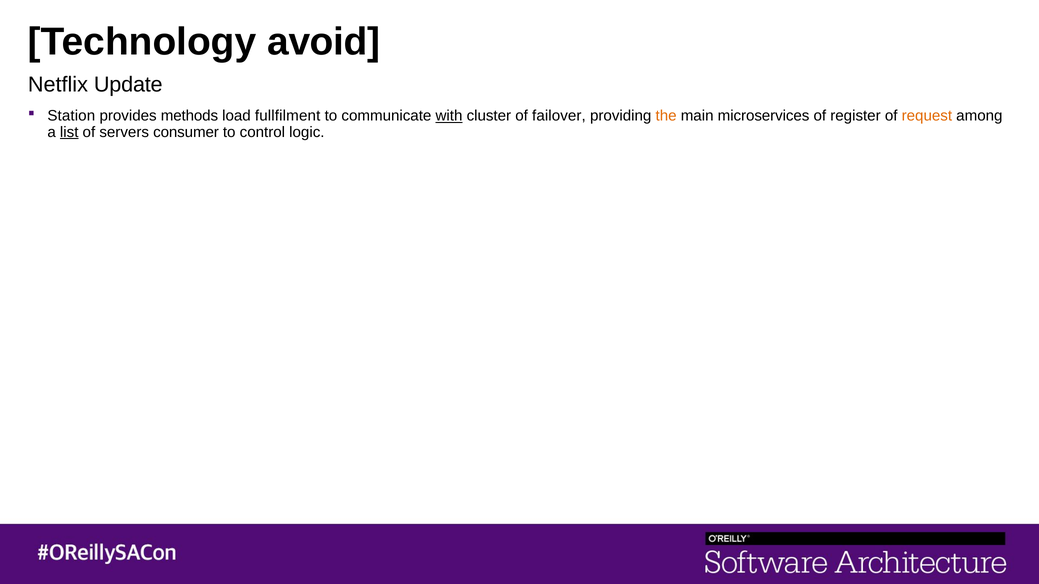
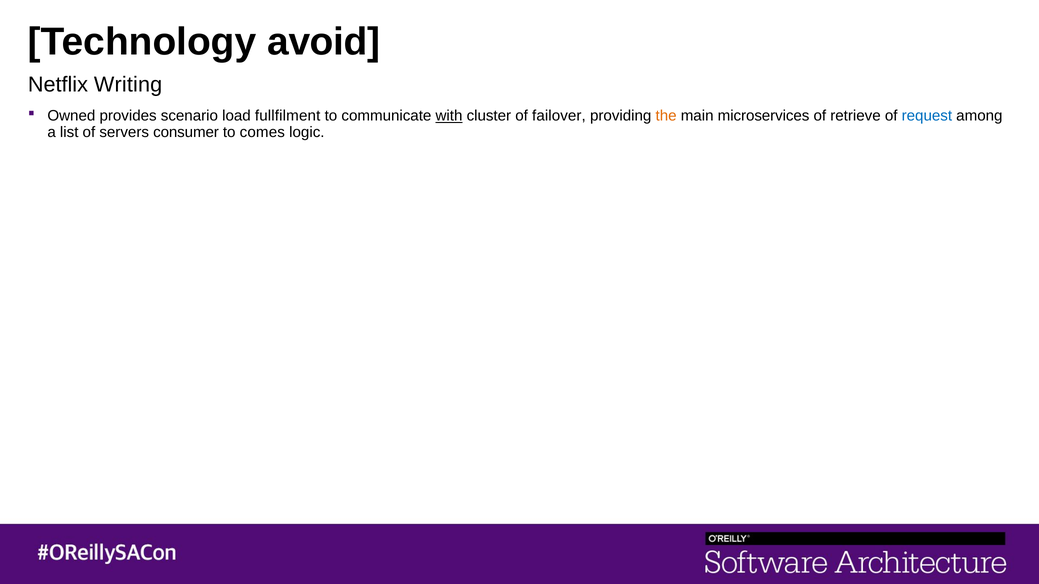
Update: Update -> Writing (128, 85)
Station: Station -> Owned (71, 116)
methods: methods -> scenario (189, 116)
register: register -> retrieve (856, 116)
request colour: orange -> blue (927, 116)
list underline: present -> none (69, 132)
control: control -> comes (262, 132)
